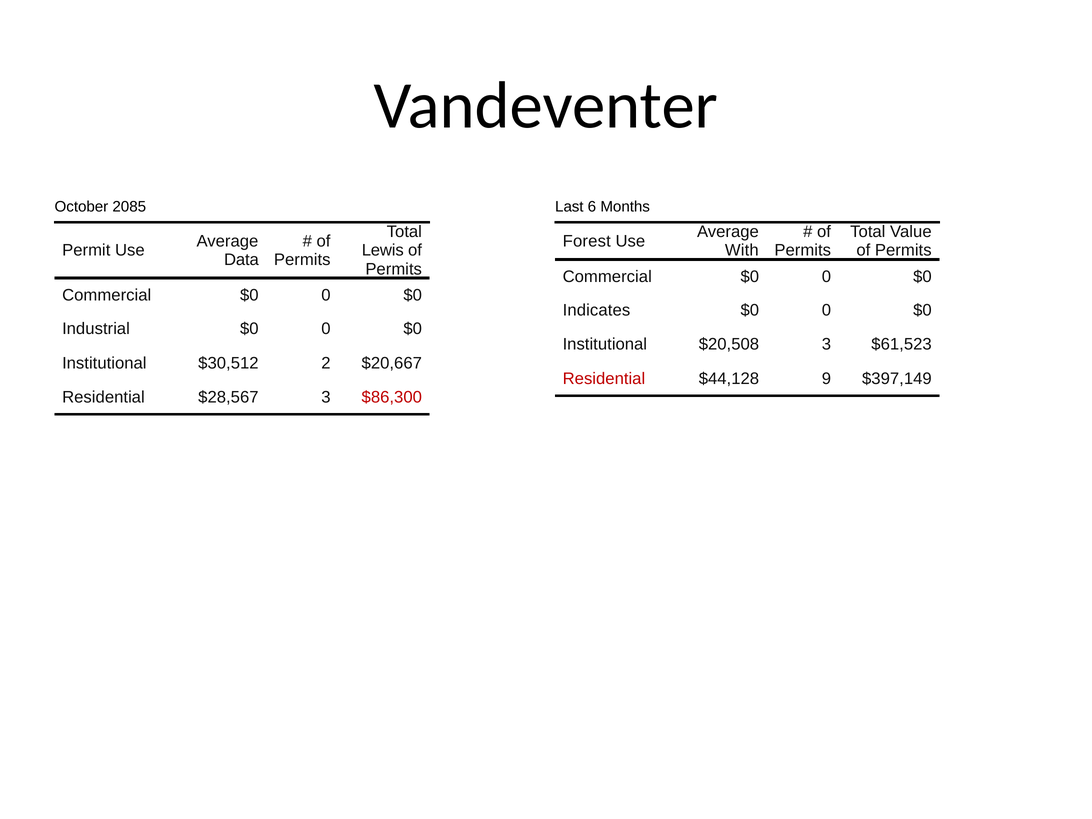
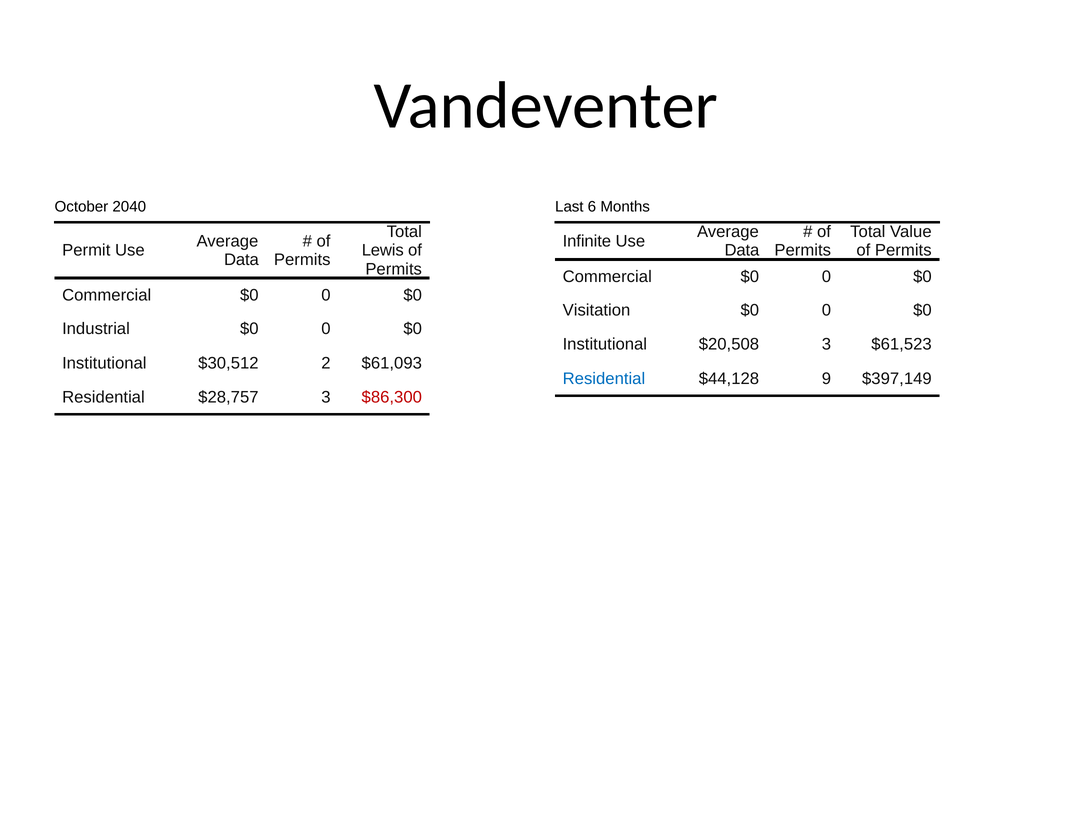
2085: 2085 -> 2040 (129, 207)
Forest: Forest -> Infinite (587, 241)
With: With -> Data (742, 250)
Indicates: Indicates -> Visitation (597, 310)
$20,667: $20,667 -> $61,093 (392, 363)
Residential colour: red -> blue (604, 379)
$28,567: $28,567 -> $28,757 (228, 397)
